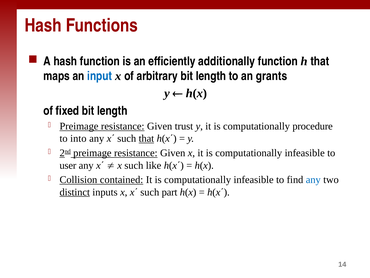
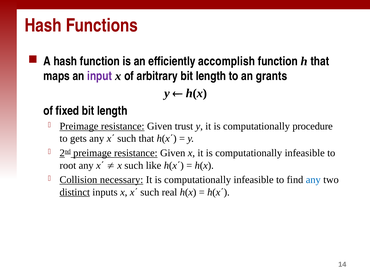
additionally: additionally -> accomplish (227, 61)
input colour: blue -> purple (100, 76)
into: into -> gets (78, 138)
that underline: present -> none (146, 138)
user: user -> root (68, 165)
contained: contained -> necessary (122, 179)
part: part -> real (169, 192)
